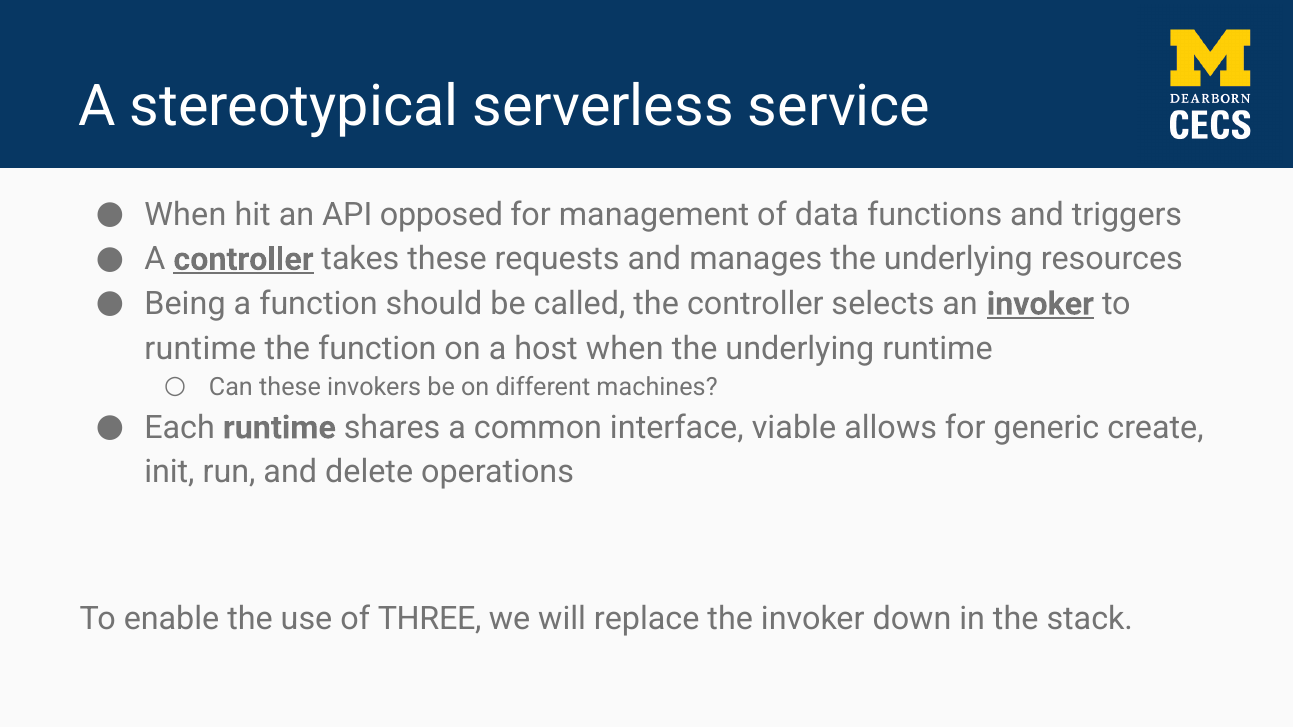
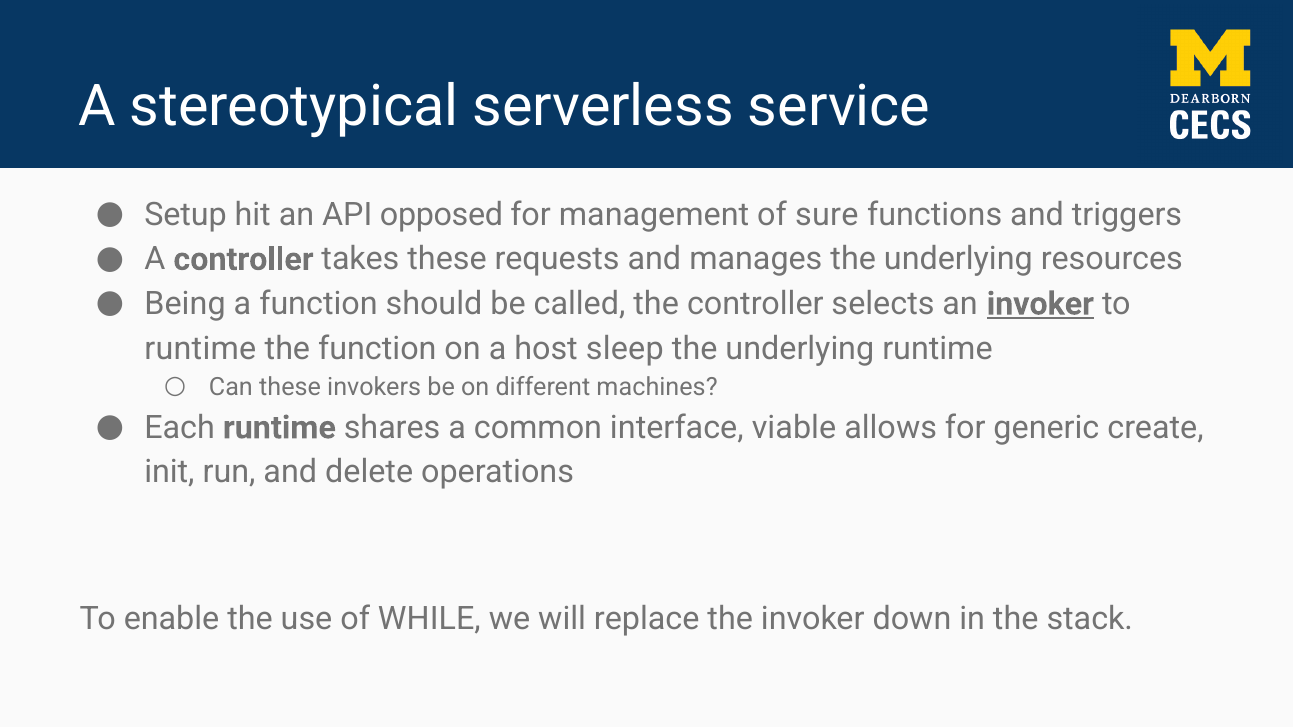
When: When -> Setup (186, 215)
data: data -> sure (827, 215)
controller underline: present -> none (244, 259)
host when: when -> sleep (625, 349)
THREE: THREE -> WHILE (429, 619)
